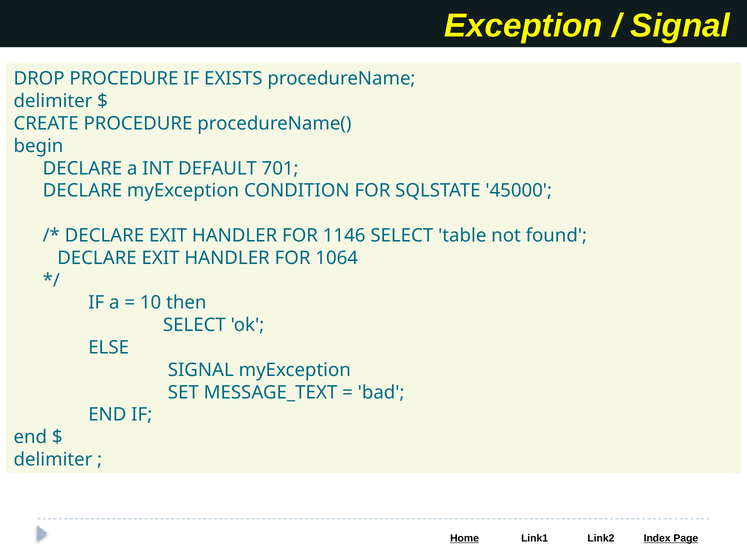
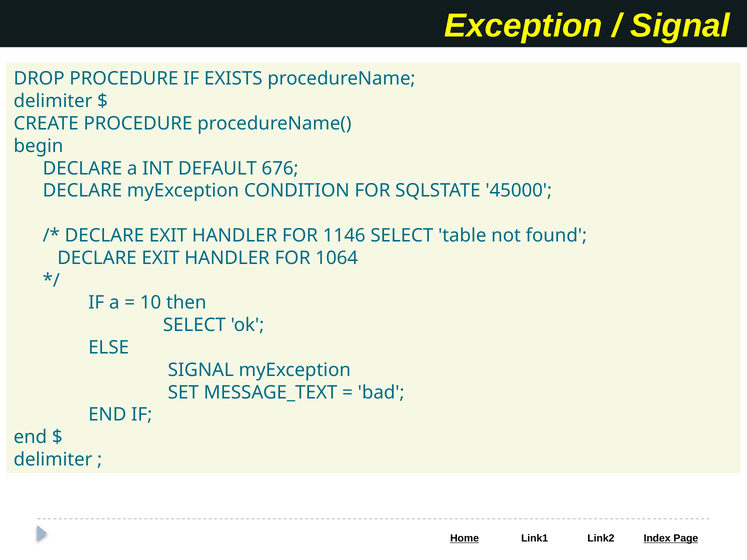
701: 701 -> 676 (280, 169)
